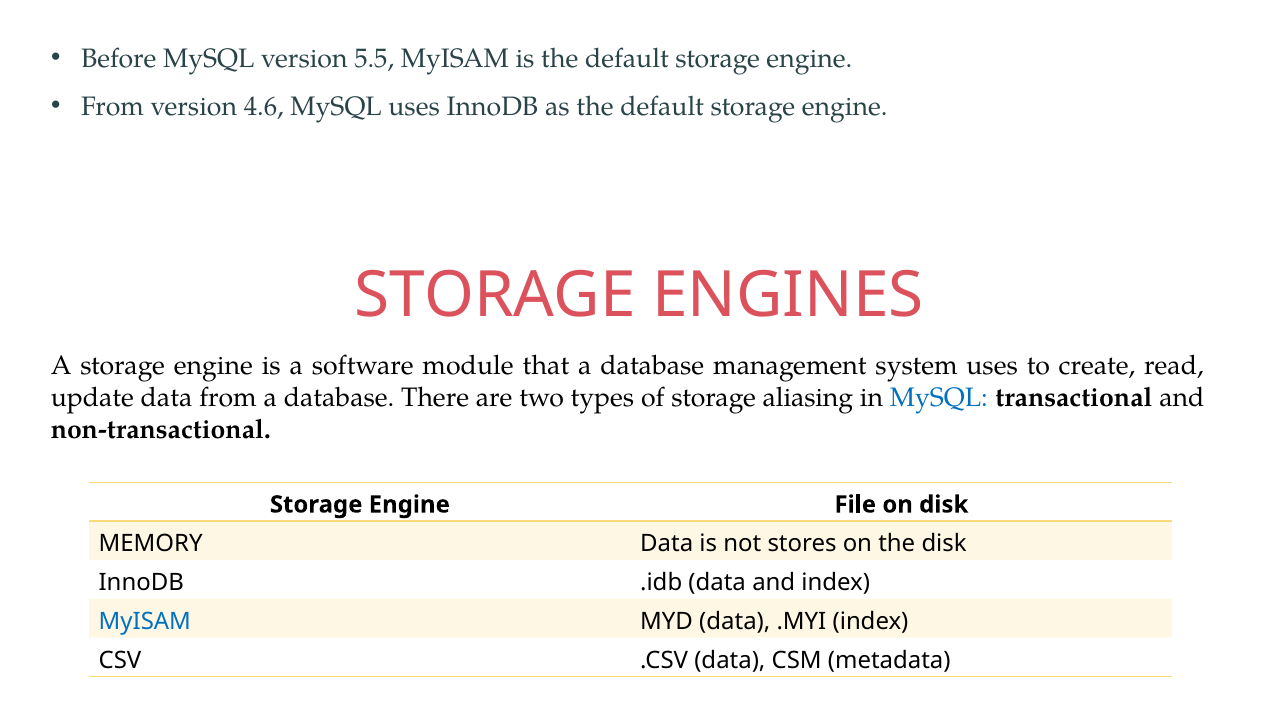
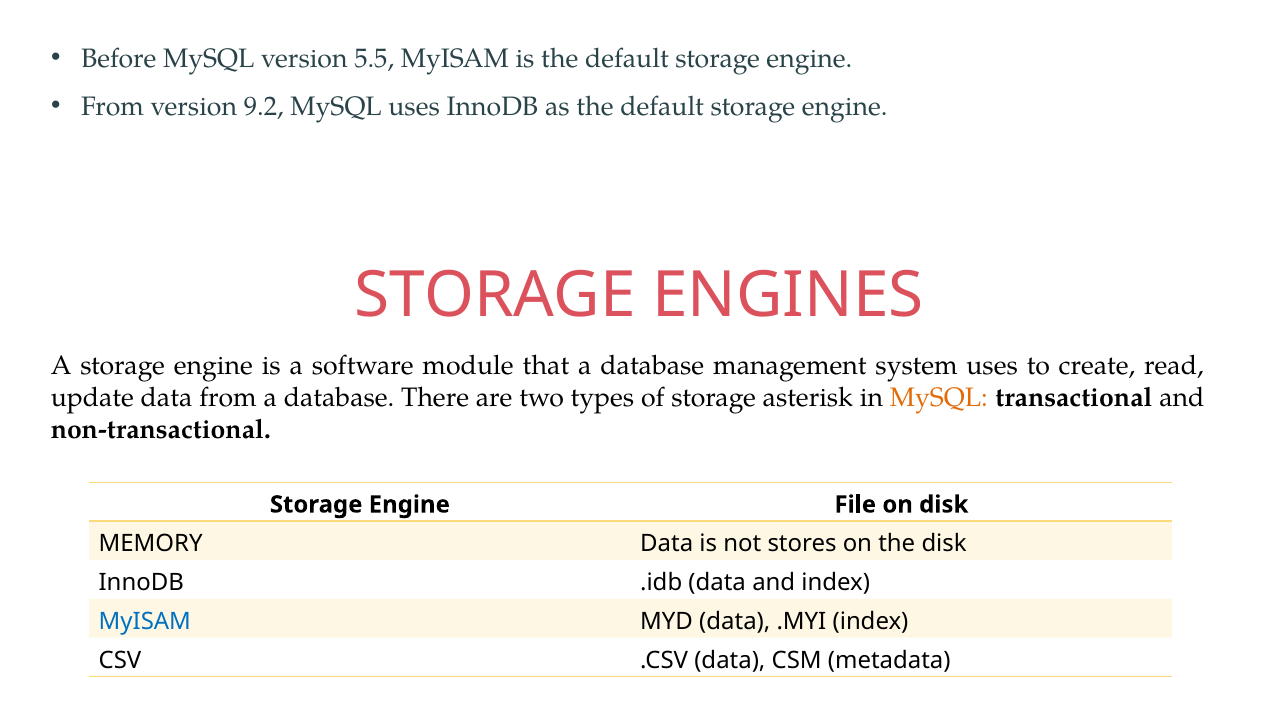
4.6: 4.6 -> 9.2 (264, 106)
aliasing: aliasing -> asterisk (808, 398)
MySQL colour: blue -> orange (939, 398)
